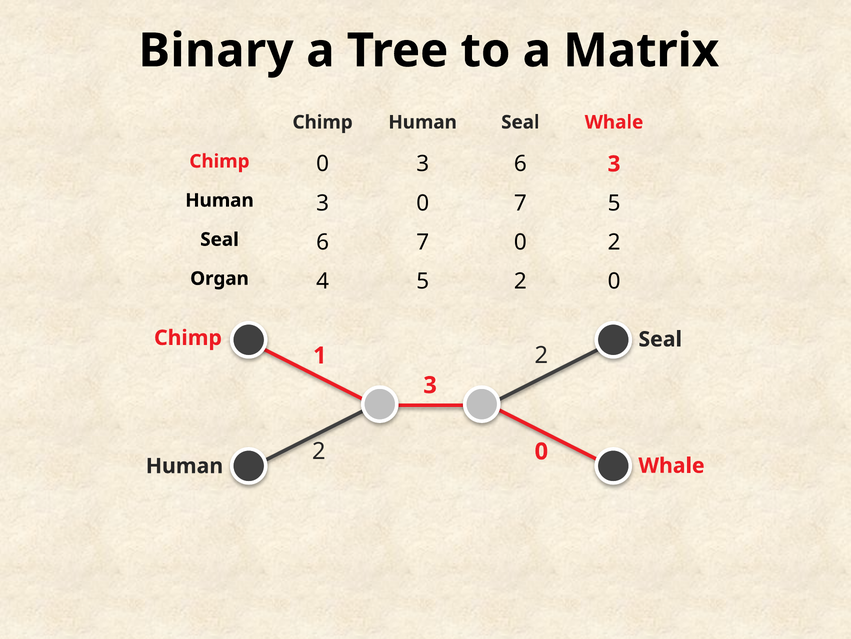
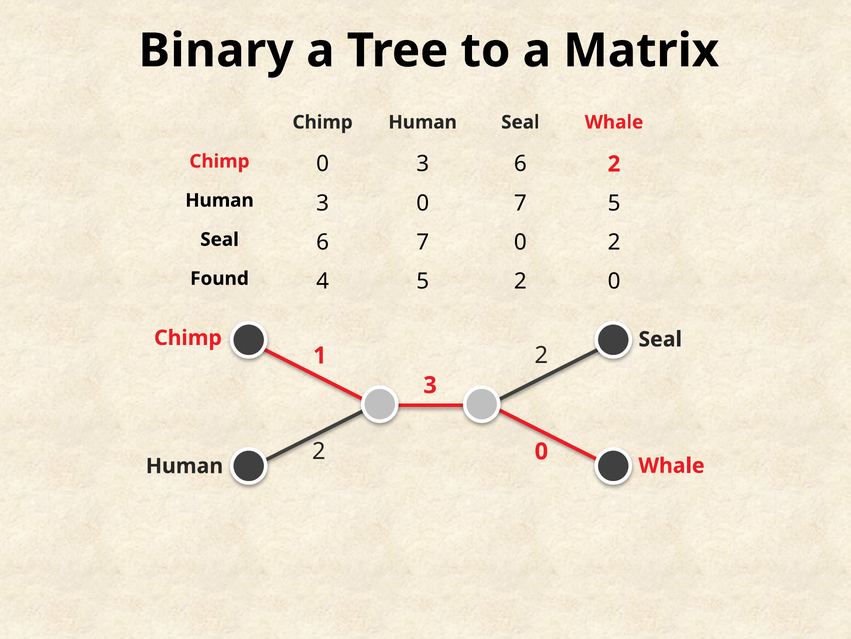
6 3: 3 -> 2 (614, 164)
Organ: Organ -> Found (219, 278)
